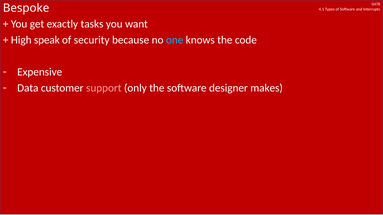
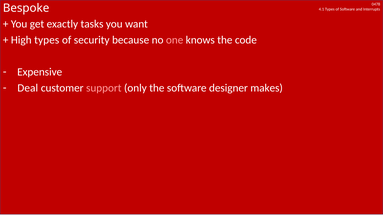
High speak: speak -> types (47, 40)
one colour: light blue -> pink (175, 40)
Data: Data -> Deal (28, 88)
